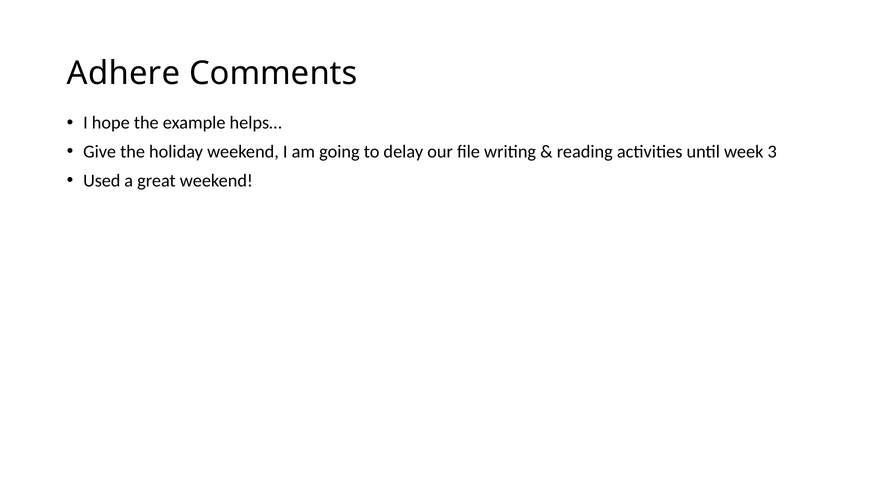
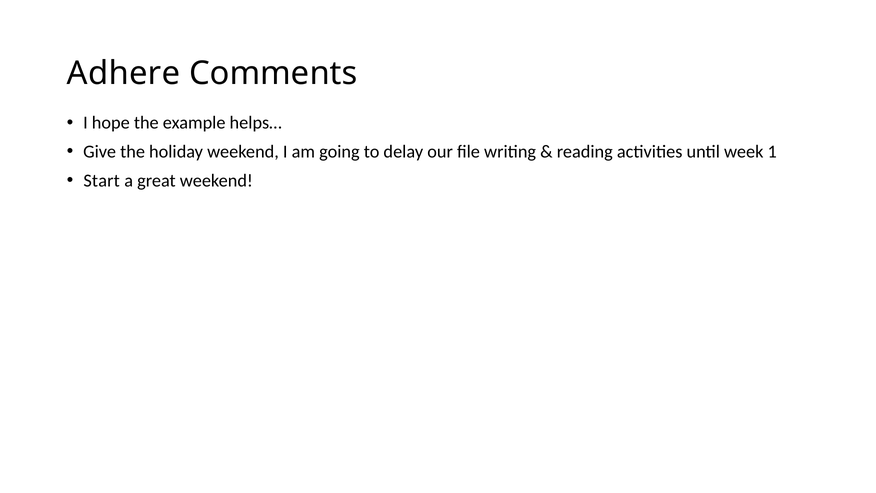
3: 3 -> 1 (772, 152)
Used: Used -> Start (102, 180)
